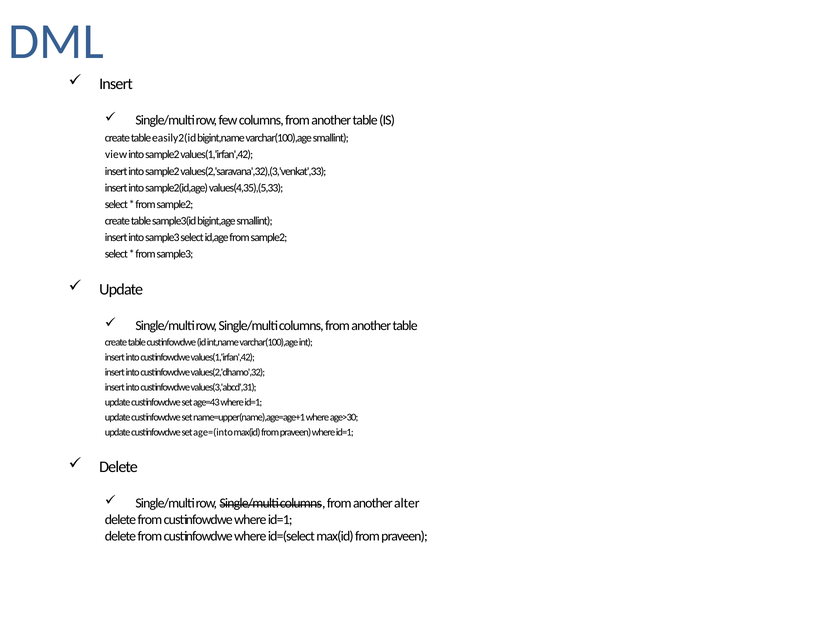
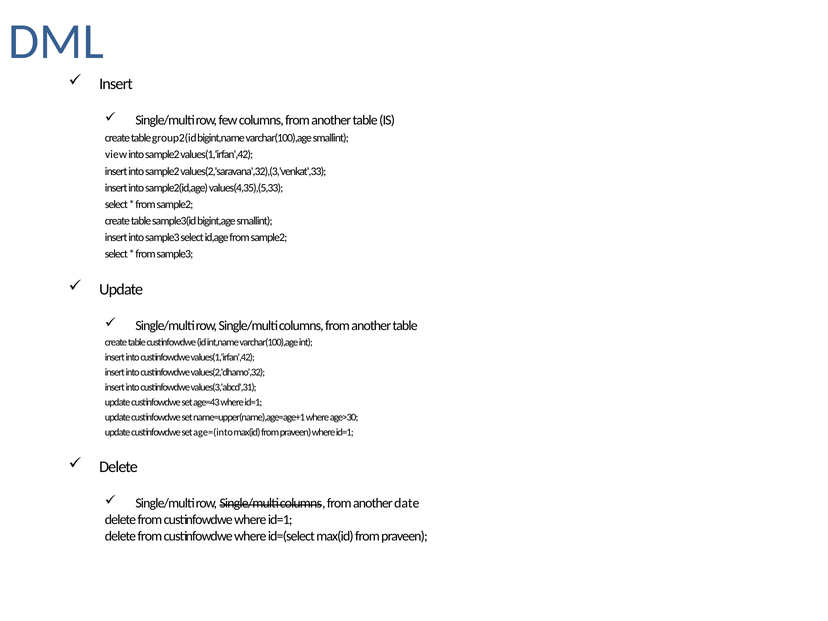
easily2(id: easily2(id -> group2(id (174, 138)
alter: alter -> date (407, 503)
